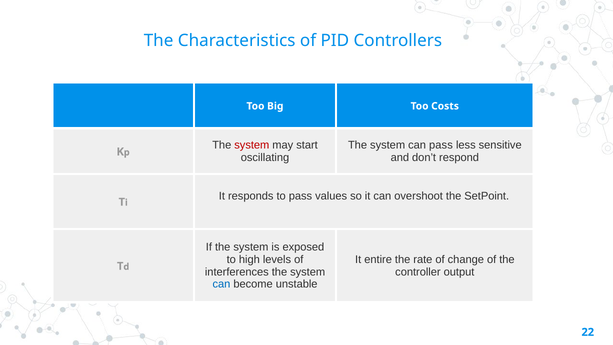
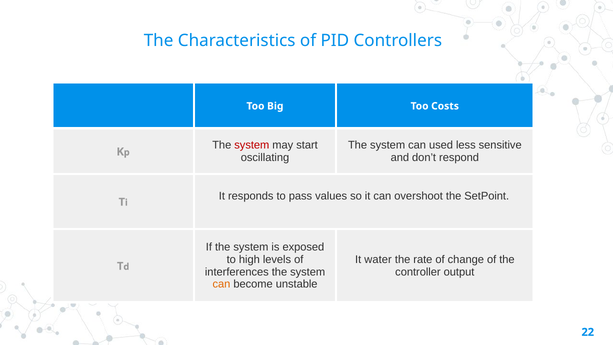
can pass: pass -> used (441, 145)
entire: entire -> water (378, 259)
can colour: blue -> orange (221, 284)
